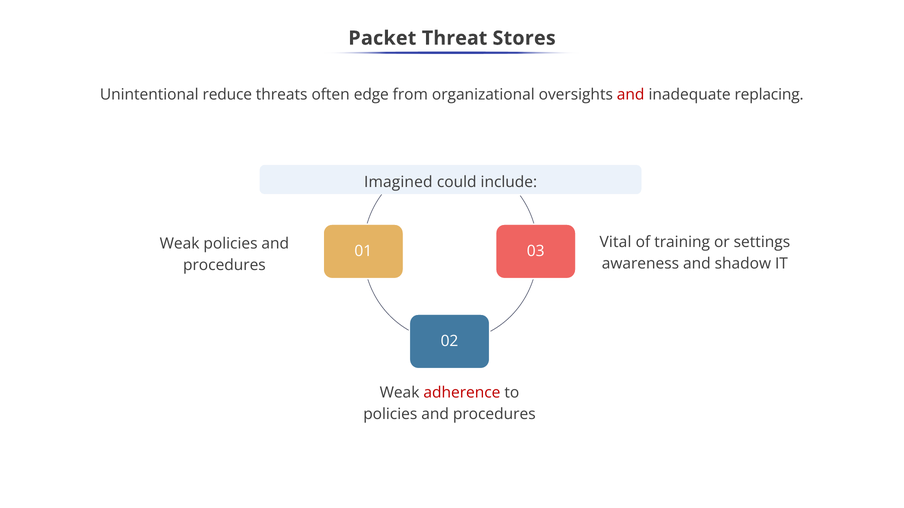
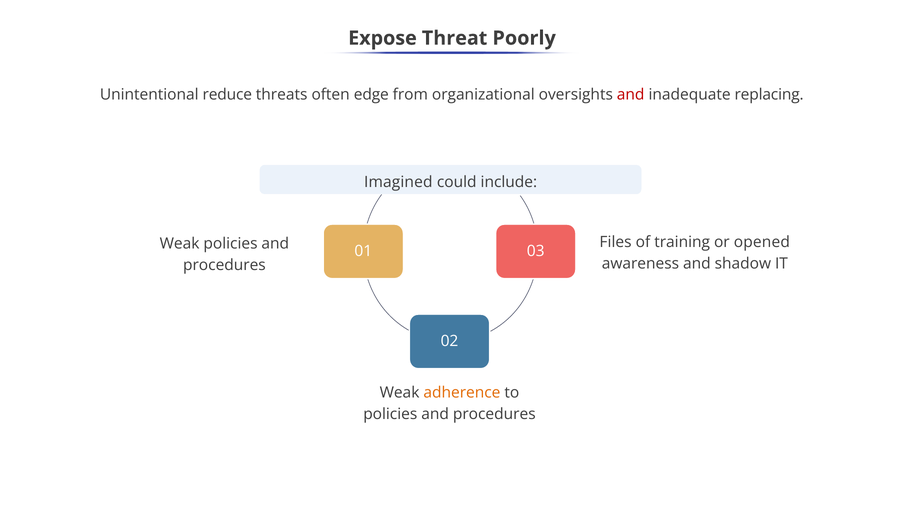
Packet: Packet -> Expose (382, 38)
Stores: Stores -> Poorly (524, 38)
Vital: Vital -> Files (616, 243)
settings: settings -> opened (762, 243)
adherence colour: red -> orange (462, 393)
